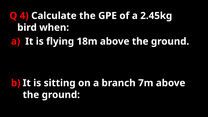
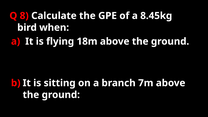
4: 4 -> 8 (24, 16)
2.45kg: 2.45kg -> 8.45kg (156, 16)
